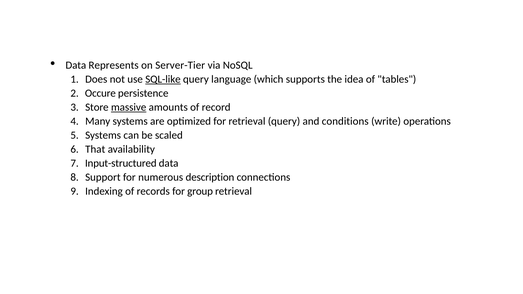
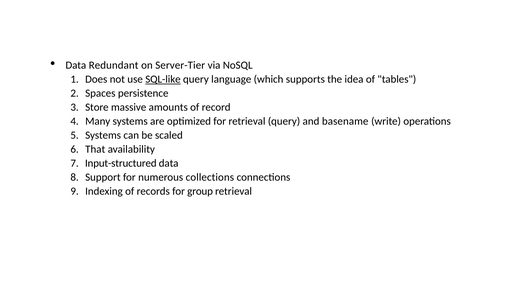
Represents: Represents -> Redundant (114, 65)
Occure: Occure -> Spaces (100, 93)
massive underline: present -> none (129, 107)
conditions: conditions -> basename (345, 121)
description: description -> collections (210, 177)
